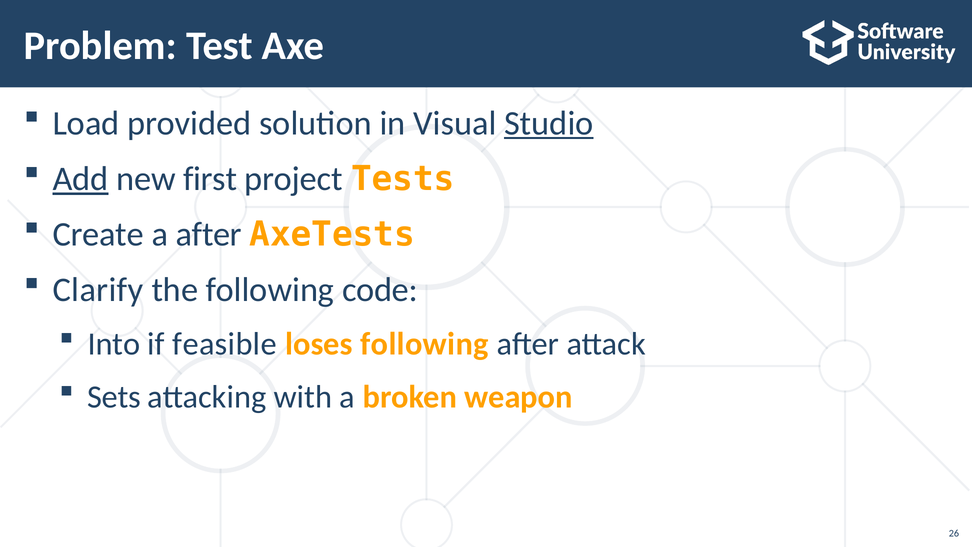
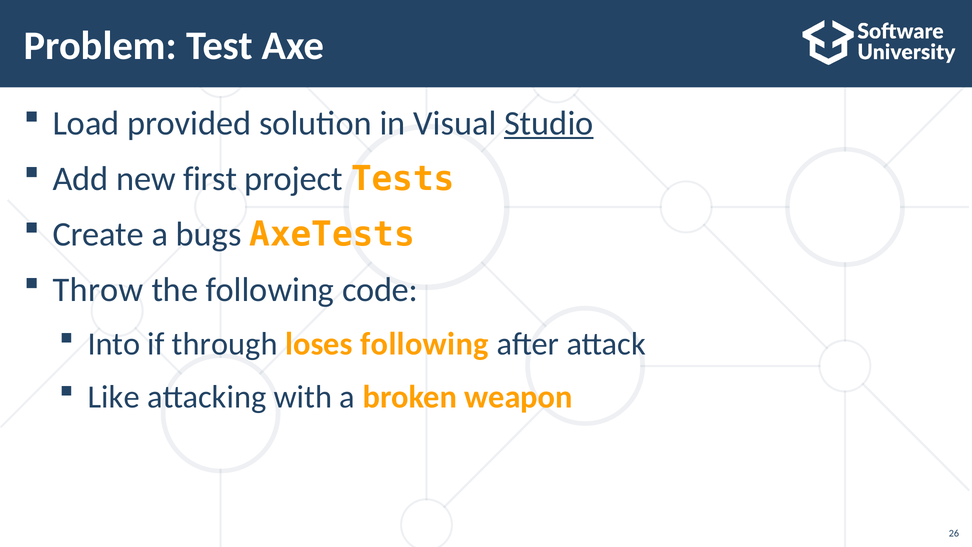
Add underline: present -> none (80, 179)
a after: after -> bugs (209, 234)
Clarify: Clarify -> Throw (98, 290)
feasible: feasible -> through (225, 344)
Sets: Sets -> Like (114, 397)
